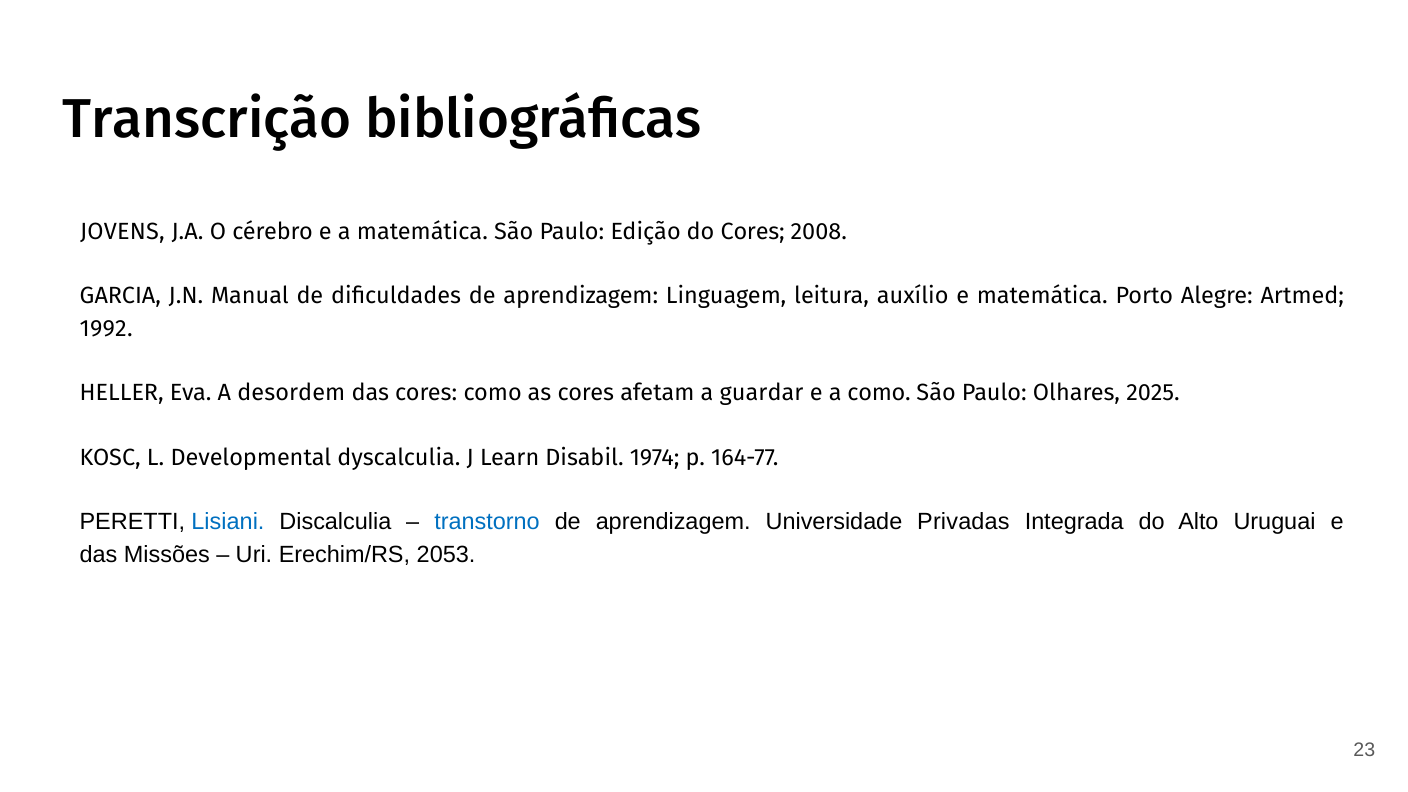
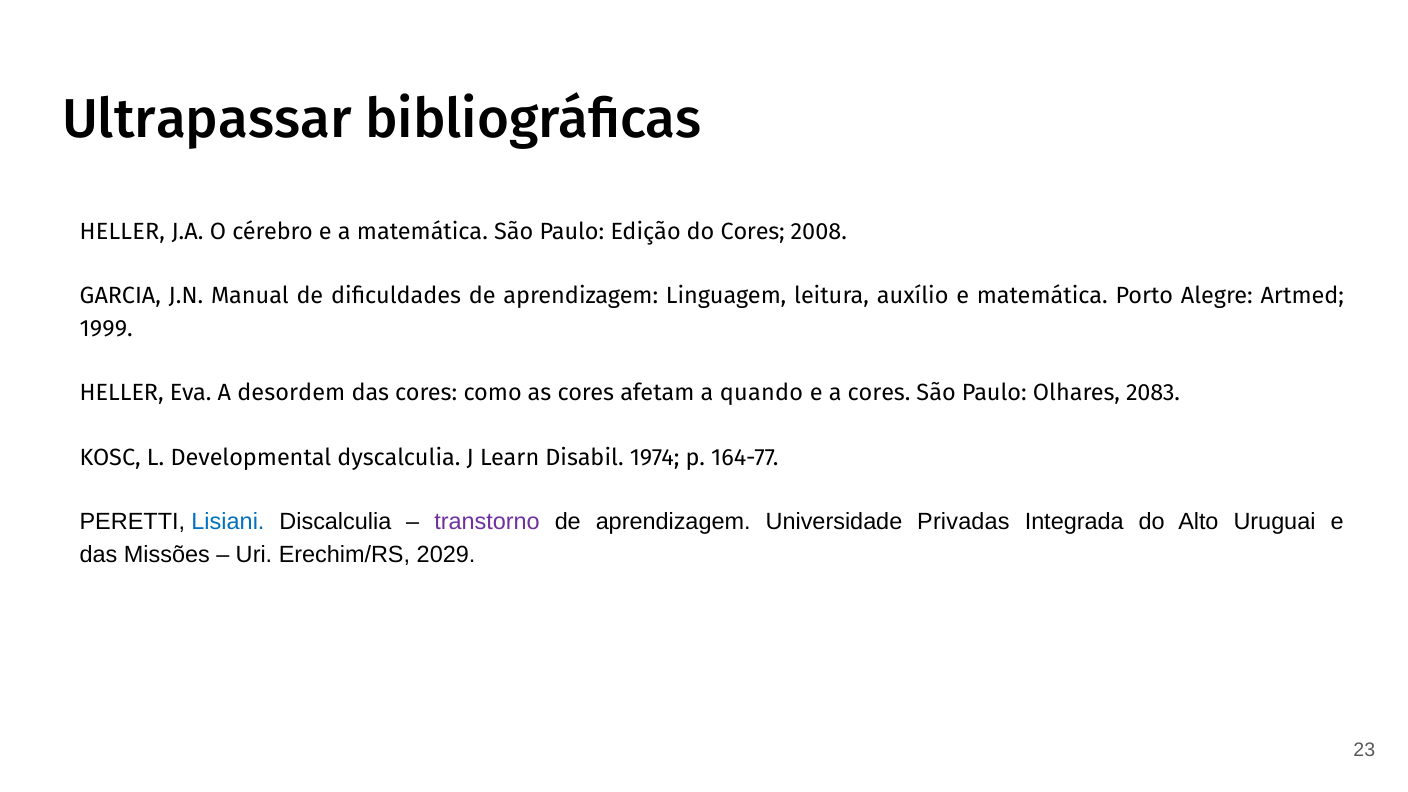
Transcrição: Transcrição -> Ultrapassar (207, 119)
JOVENS: JOVENS -> HELLER (122, 231)
1992: 1992 -> 1999 (106, 329)
guardar: guardar -> quando (761, 393)
a como: como -> cores (879, 393)
2025: 2025 -> 2083 (1153, 393)
transtorno colour: blue -> purple (487, 522)
2053: 2053 -> 2029 (446, 554)
